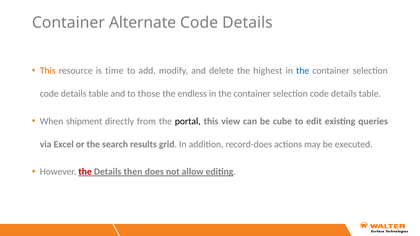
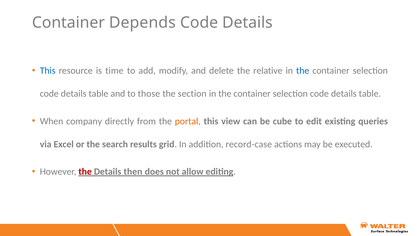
Alternate: Alternate -> Depends (142, 23)
This colour: orange -> blue (48, 71)
highest: highest -> relative (268, 71)
endless: endless -> section (192, 94)
shipment: shipment -> company (84, 121)
portal colour: black -> orange (188, 121)
record-does: record-does -> record-case (249, 144)
